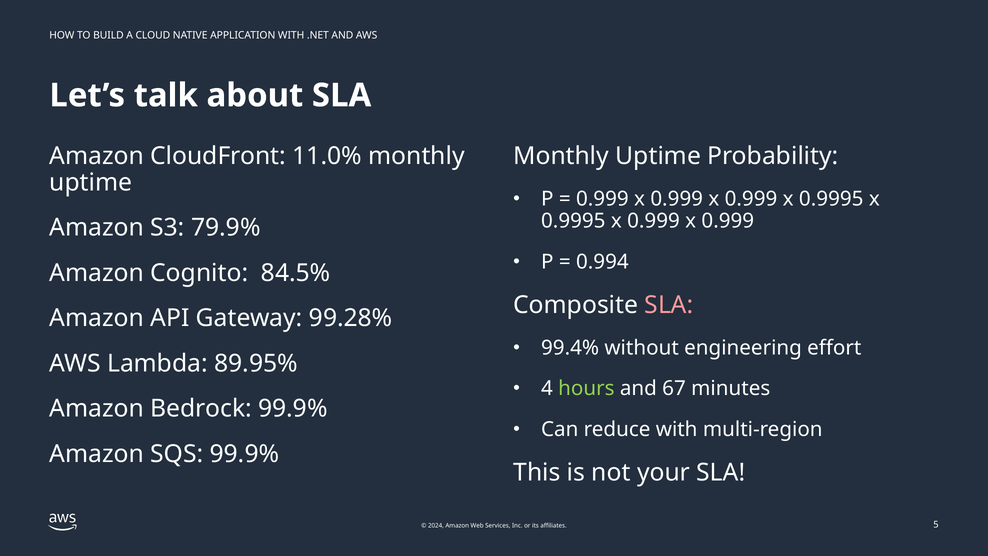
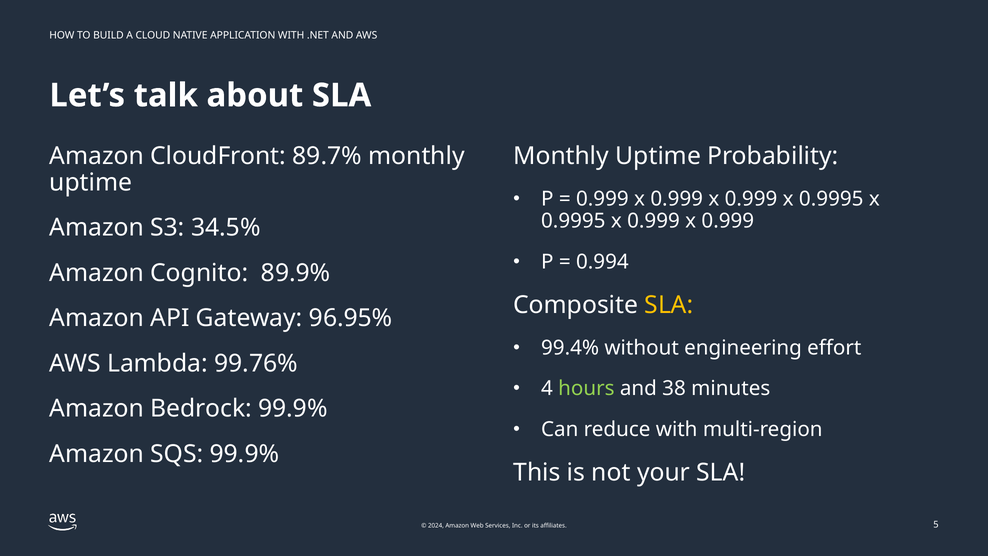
11.0%: 11.0% -> 89.7% (327, 156)
79.9%: 79.9% -> 34.5% (226, 228)
84.5%: 84.5% -> 89.9% (296, 273)
SLA colour: pink -> yellow (669, 305)
99.28%: 99.28% -> 96.95% (351, 318)
89.95%: 89.95% -> 99.76% (256, 363)
67: 67 -> 38 (674, 388)
